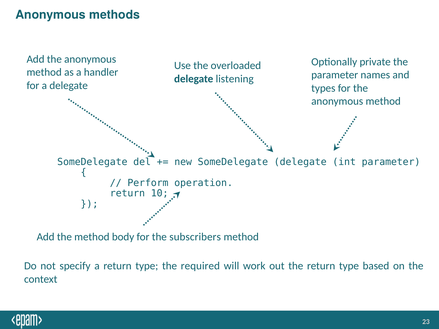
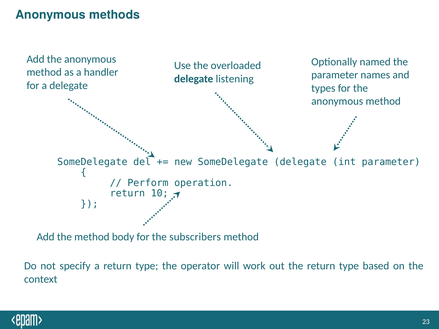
private: private -> named (375, 62)
required: required -> operator (200, 266)
